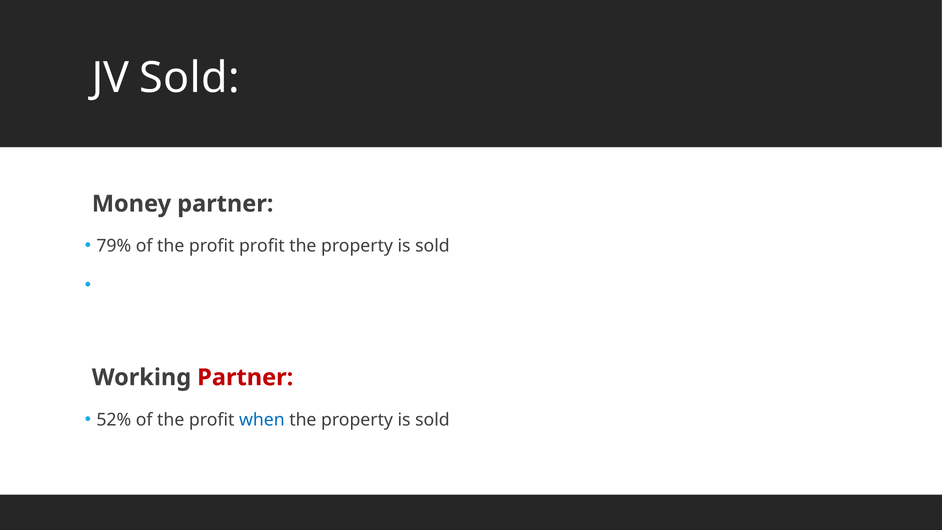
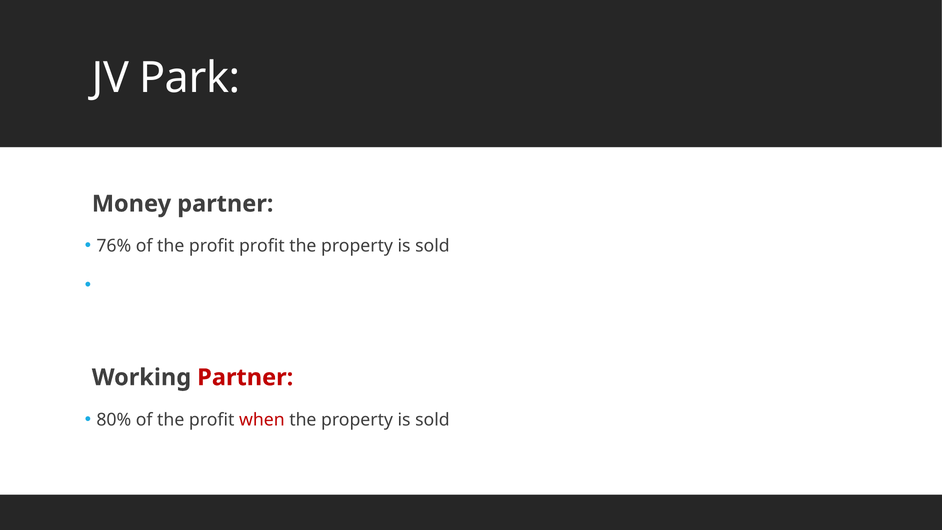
JV Sold: Sold -> Park (190, 78)
79%: 79% -> 76% (114, 246)
52%: 52% -> 80% (114, 420)
when colour: blue -> red (262, 420)
